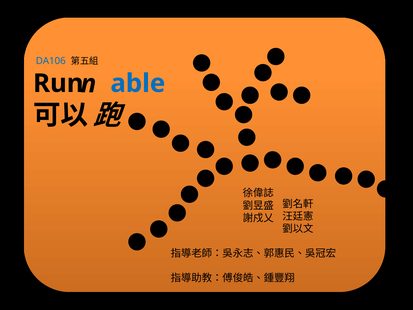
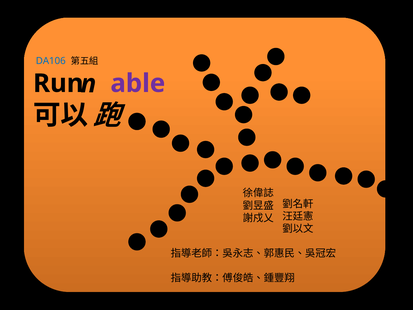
able colour: blue -> purple (138, 83)
